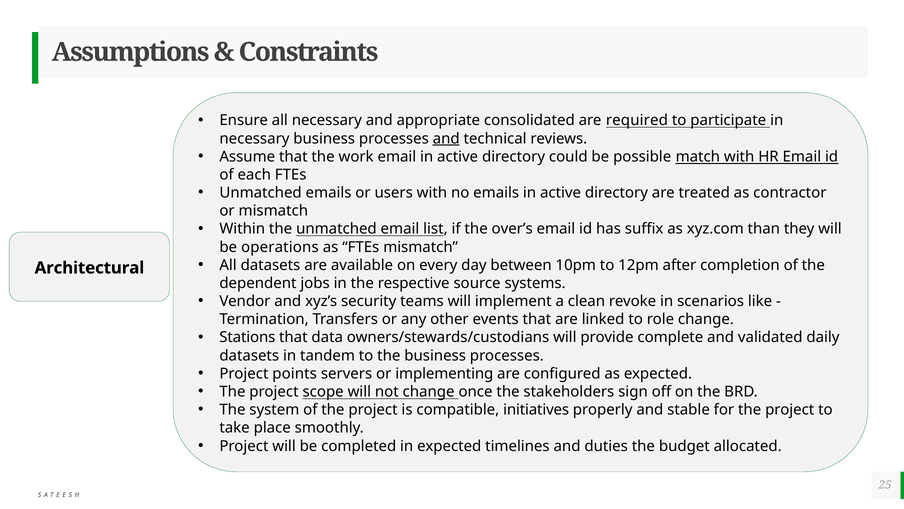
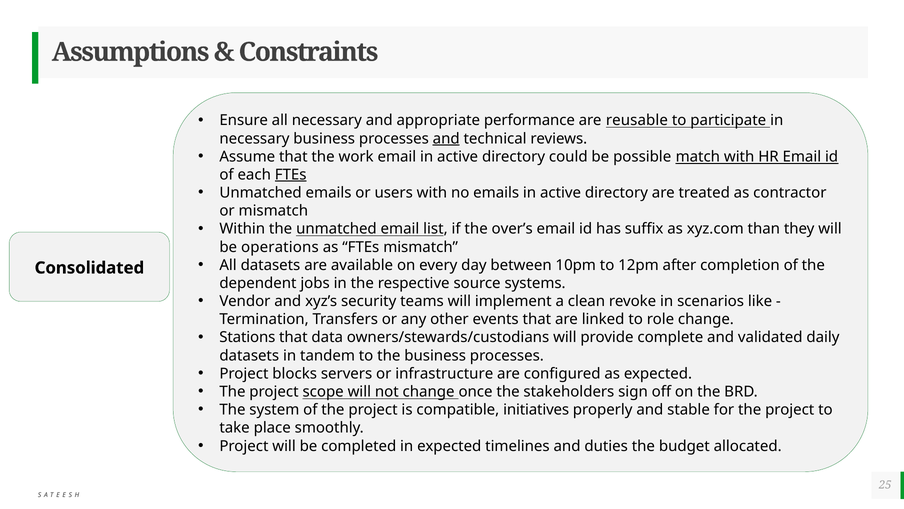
consolidated: consolidated -> performance (529, 120)
required: required -> reusable (637, 120)
FTEs underline: none -> present (291, 175)
Architectural: Architectural -> Consolidated (89, 268)
points: points -> blocks (295, 373)
implementing: implementing -> infrastructure (444, 373)
